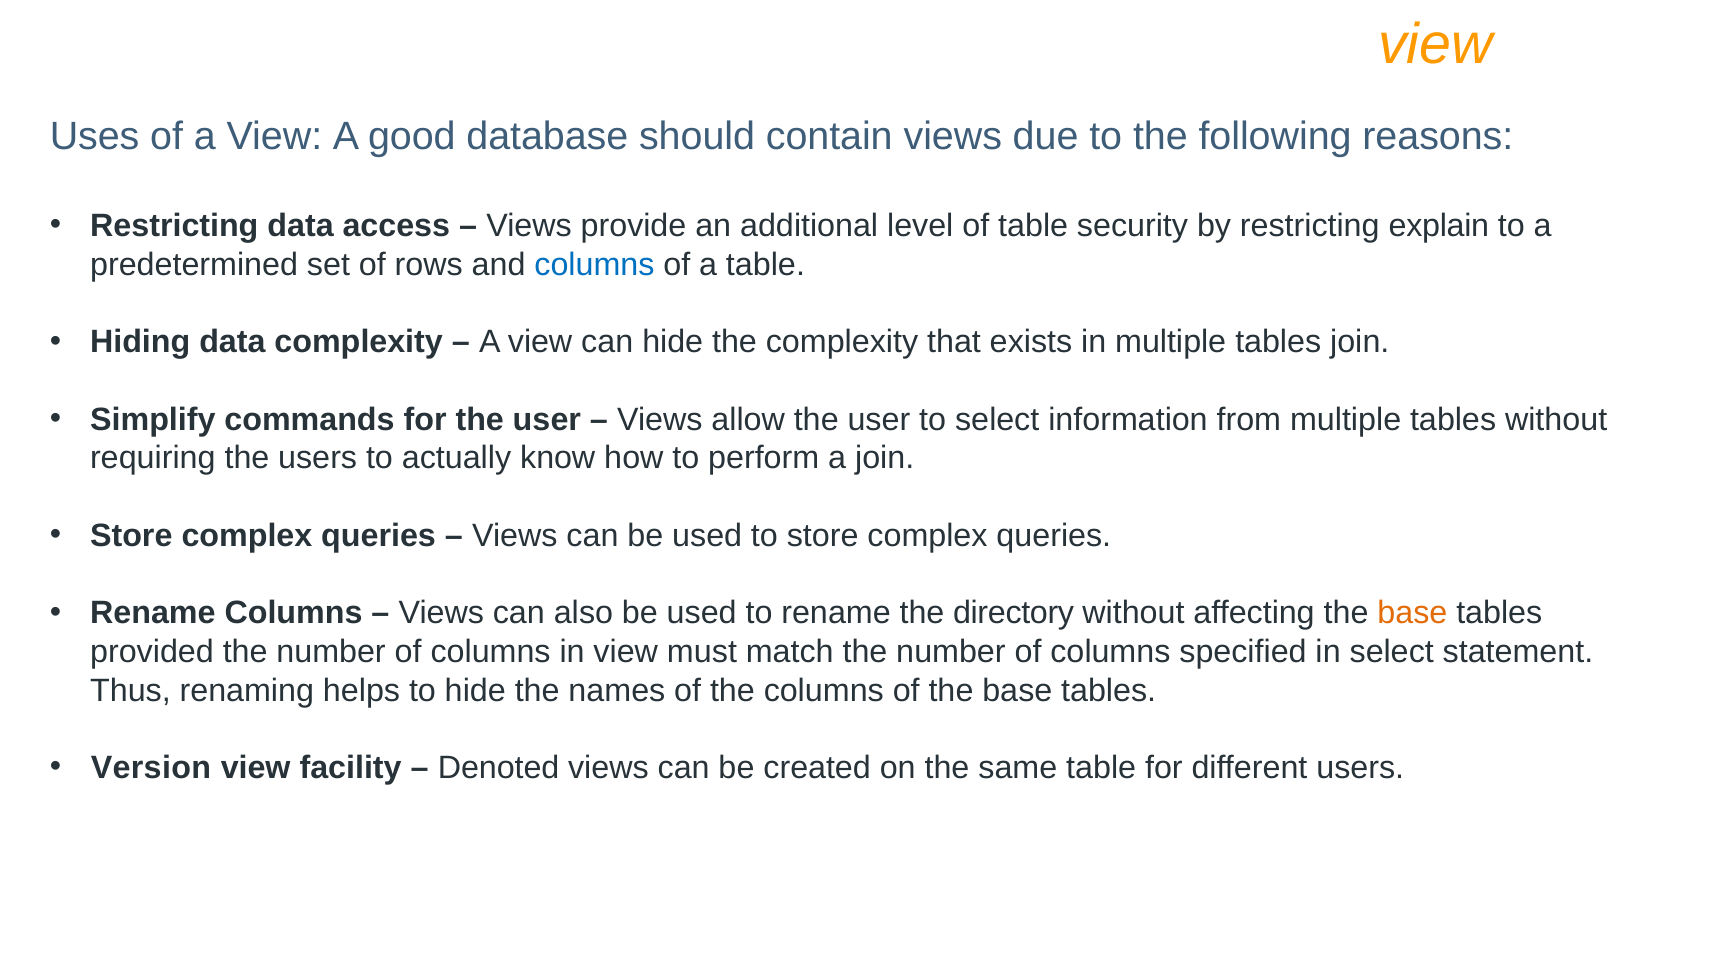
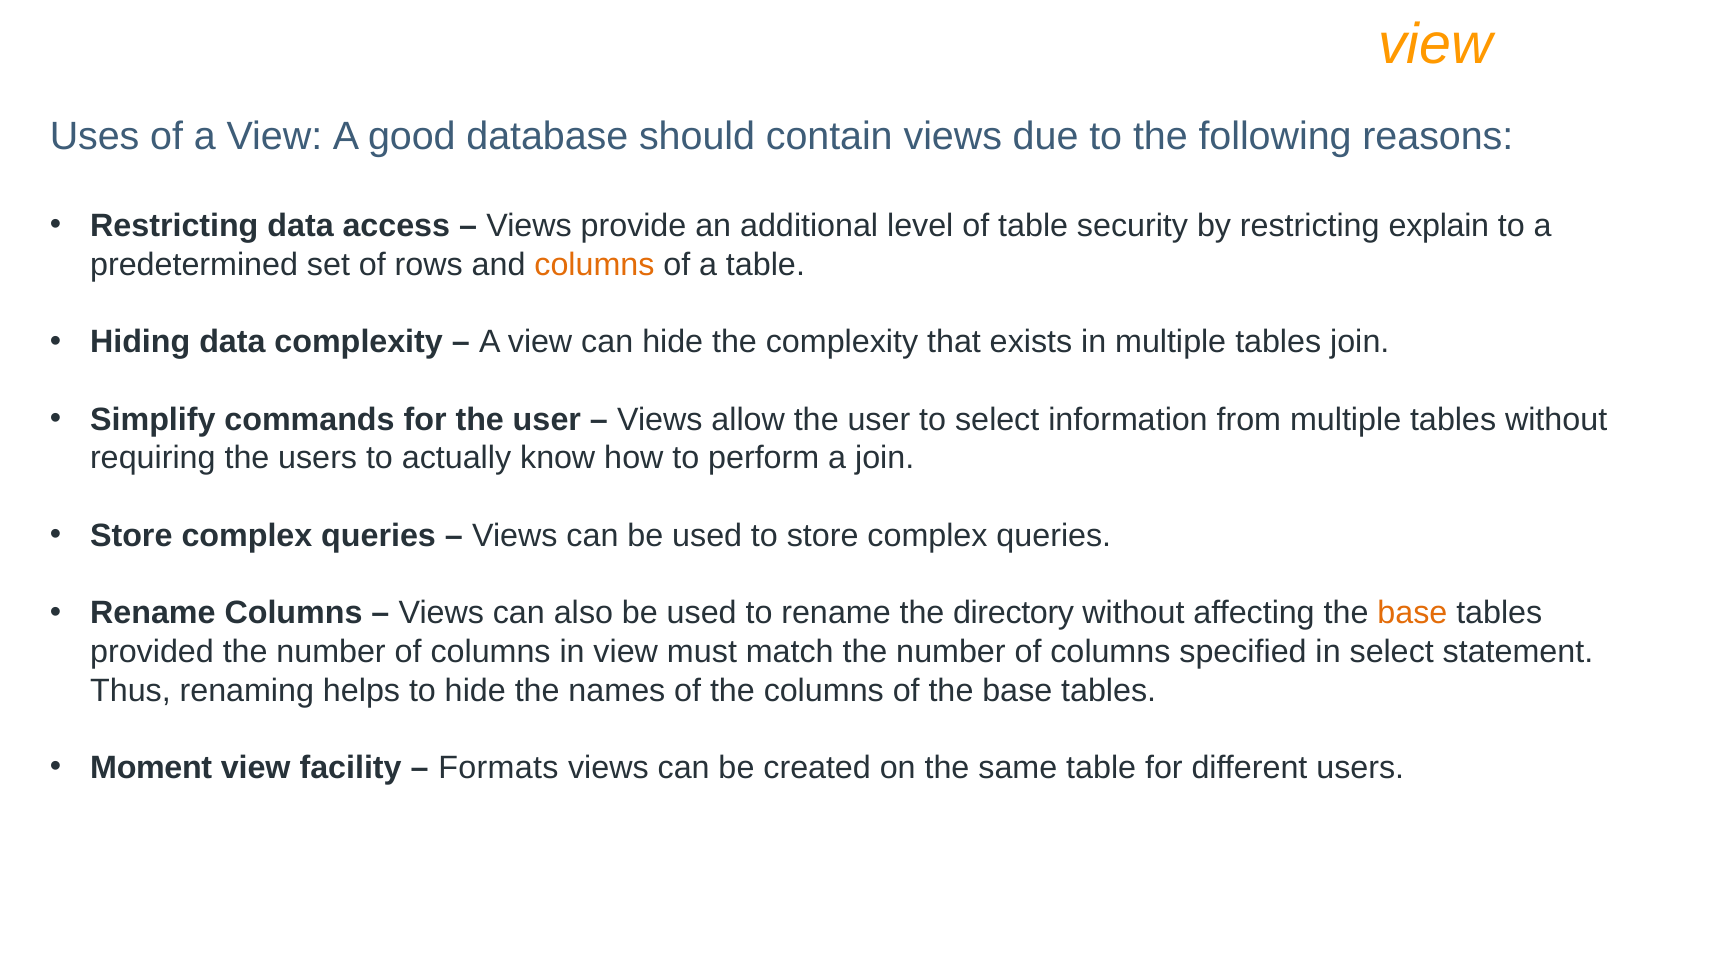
columns colour: blue -> orange (594, 265)
Version: Version -> Moment (151, 768)
Denoted: Denoted -> Formats (498, 768)
